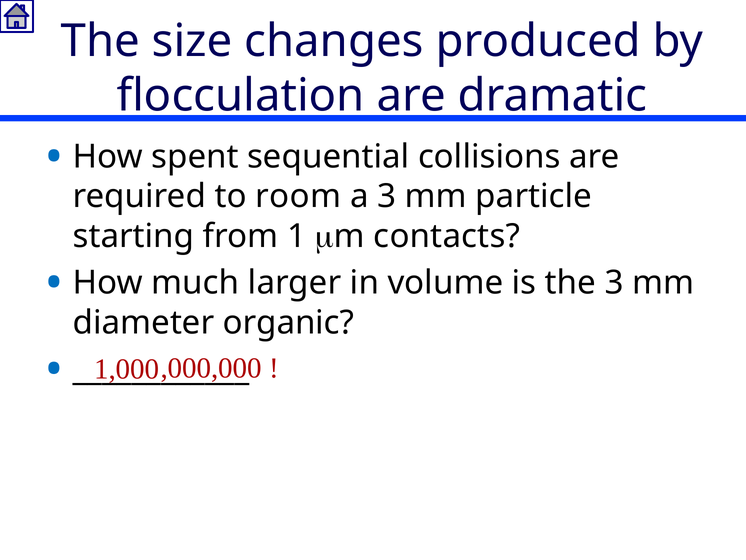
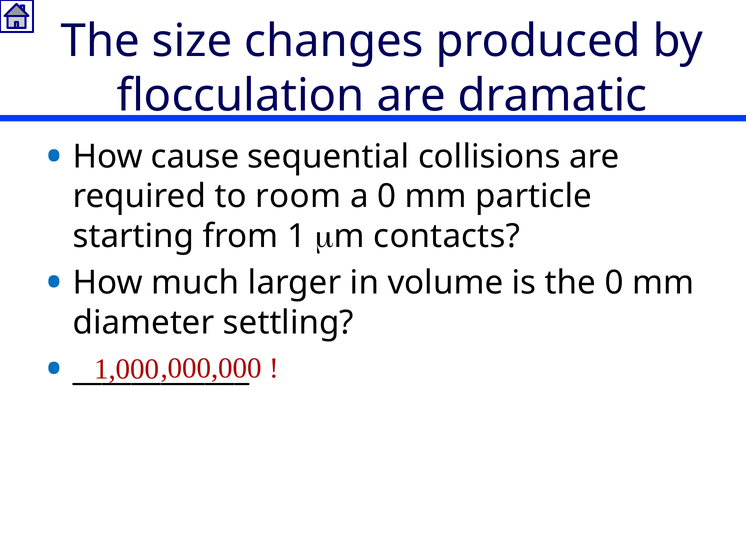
spent: spent -> cause (195, 156)
a 3: 3 -> 0 (387, 196)
the 3: 3 -> 0 (614, 283)
organic: organic -> settling (288, 322)
